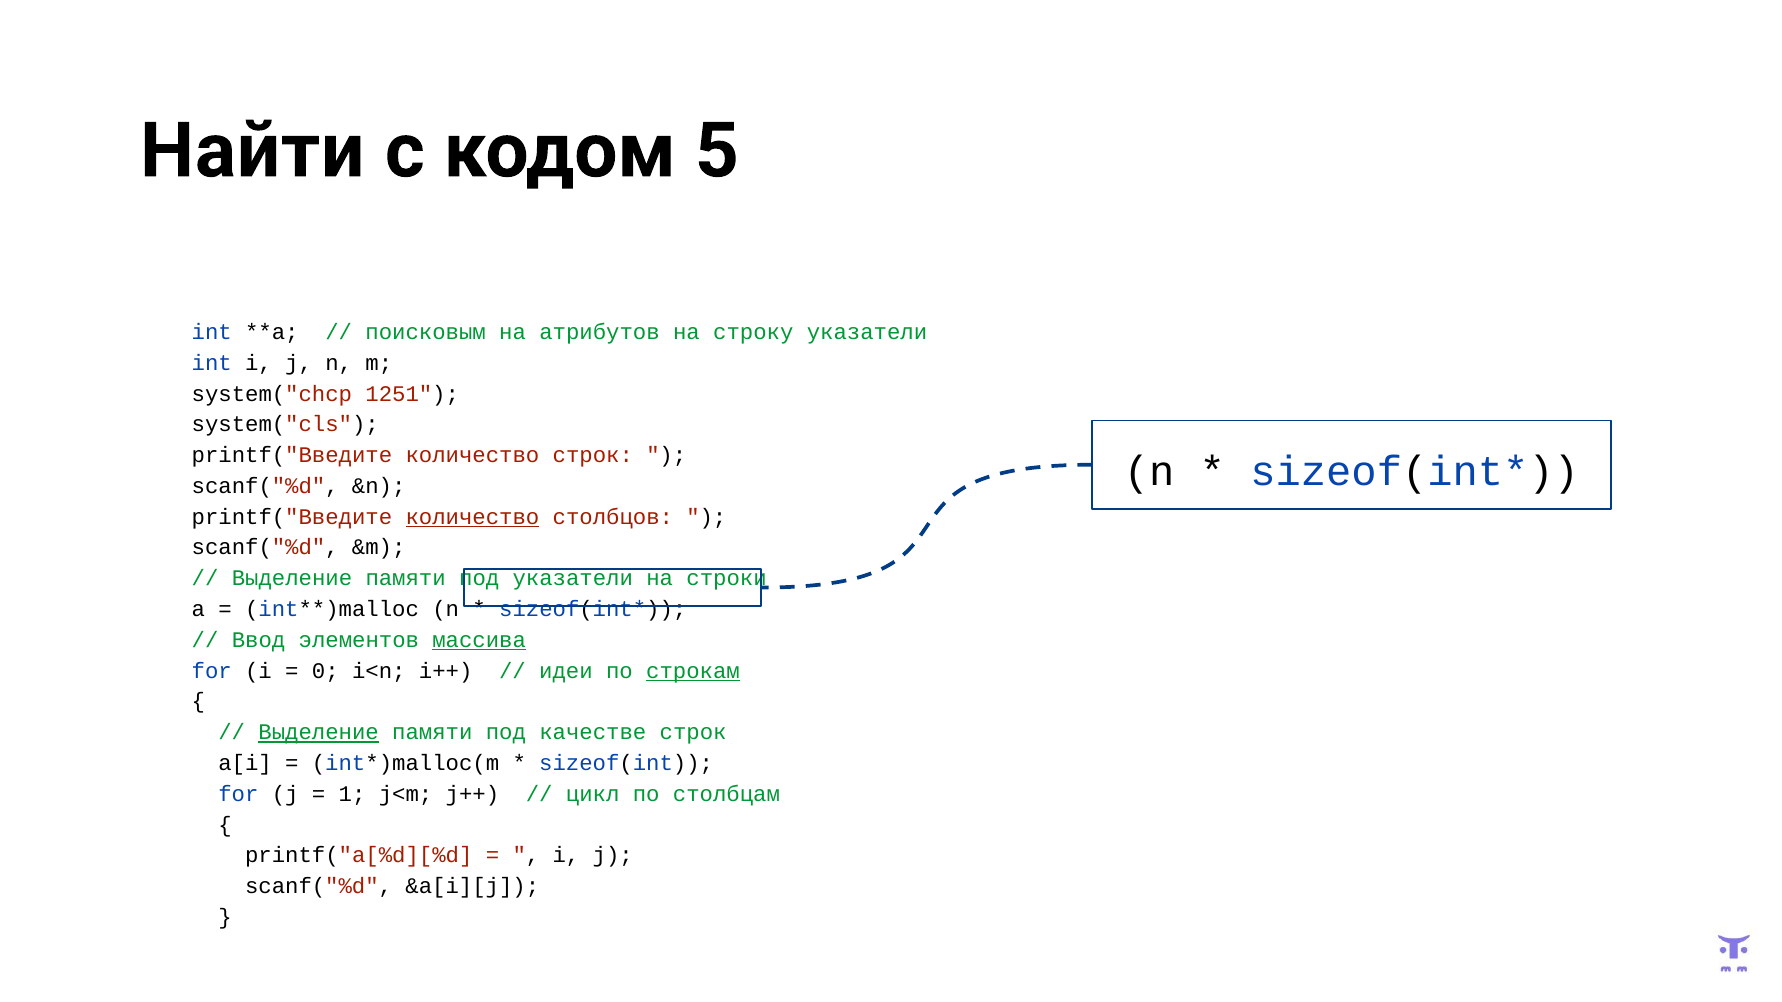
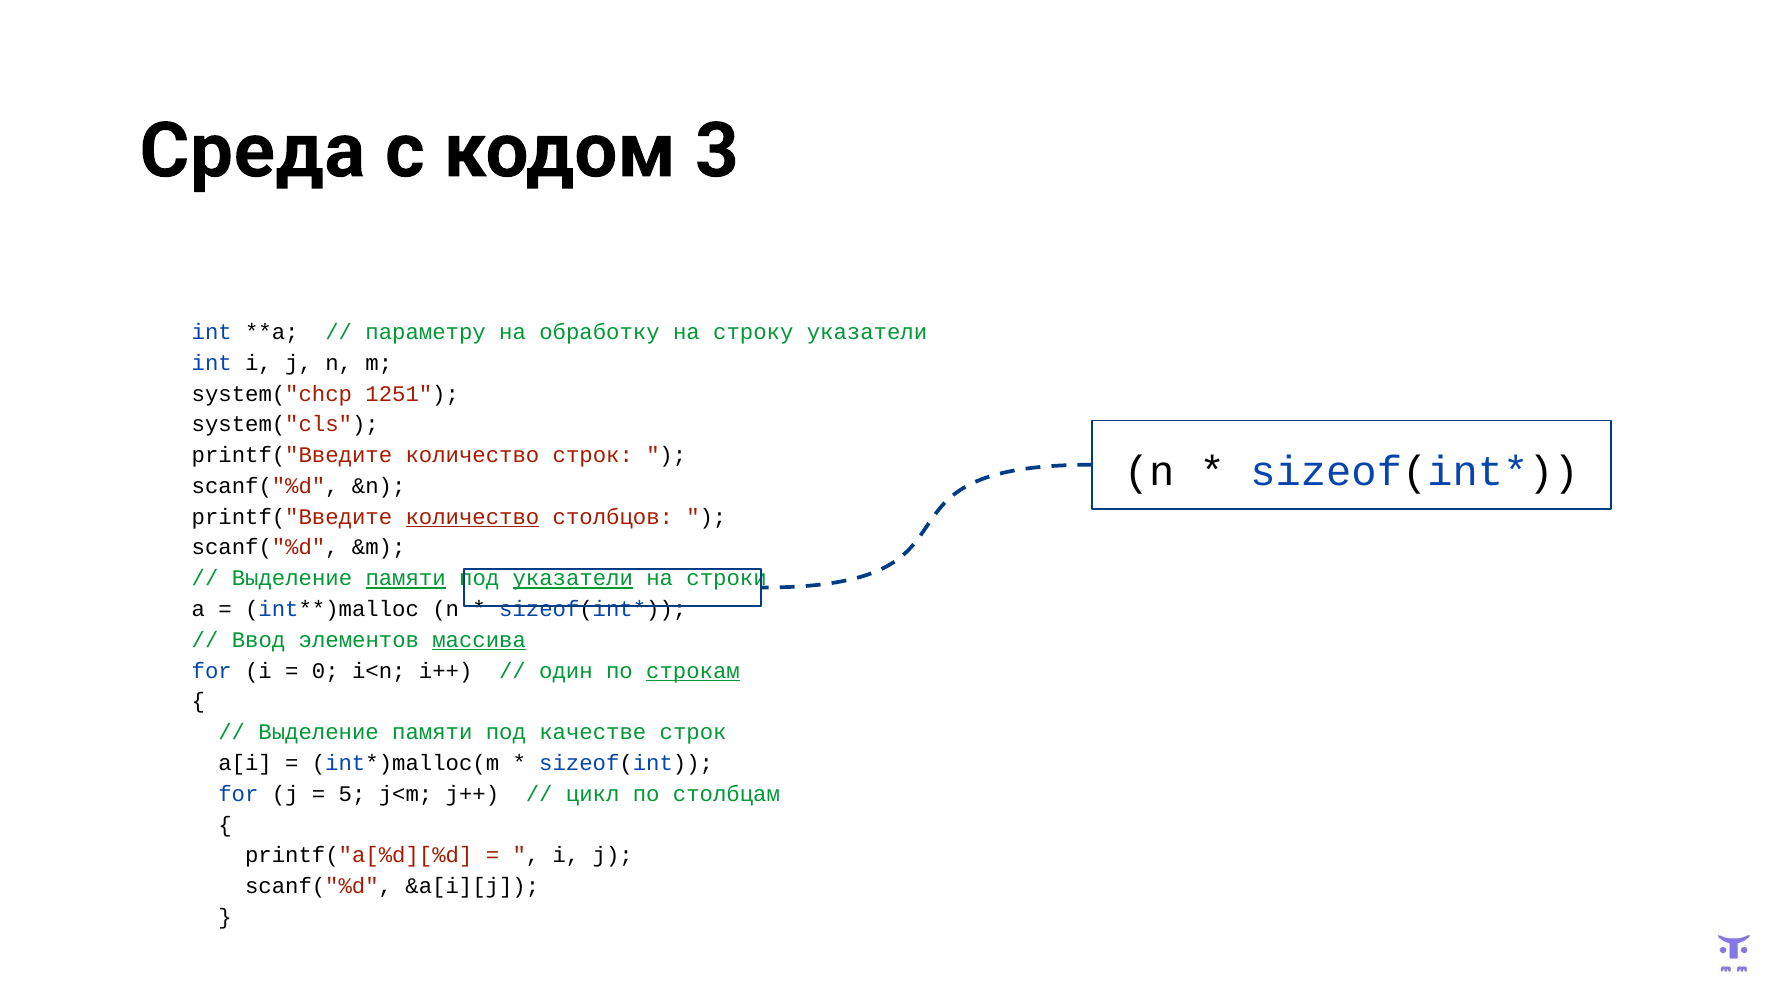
Найти: Найти -> Среда (252, 151)
5: 5 -> 3 (717, 151)
поисковым: поисковым -> параметру (426, 332)
атрибутов: атрибутов -> обработку (600, 332)
памяти underline: none -> present (406, 579)
указатели underline: none -> present (573, 579)
идеи: идеи -> один (566, 671)
Выделение underline: present -> none (319, 733)
1: 1 -> 5 (352, 794)
